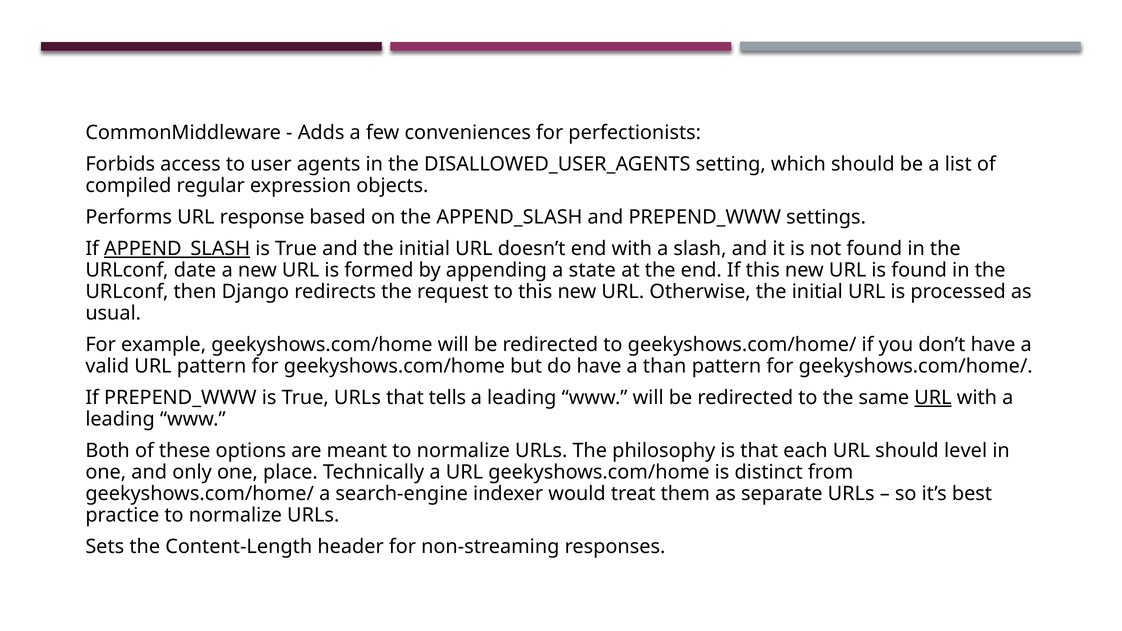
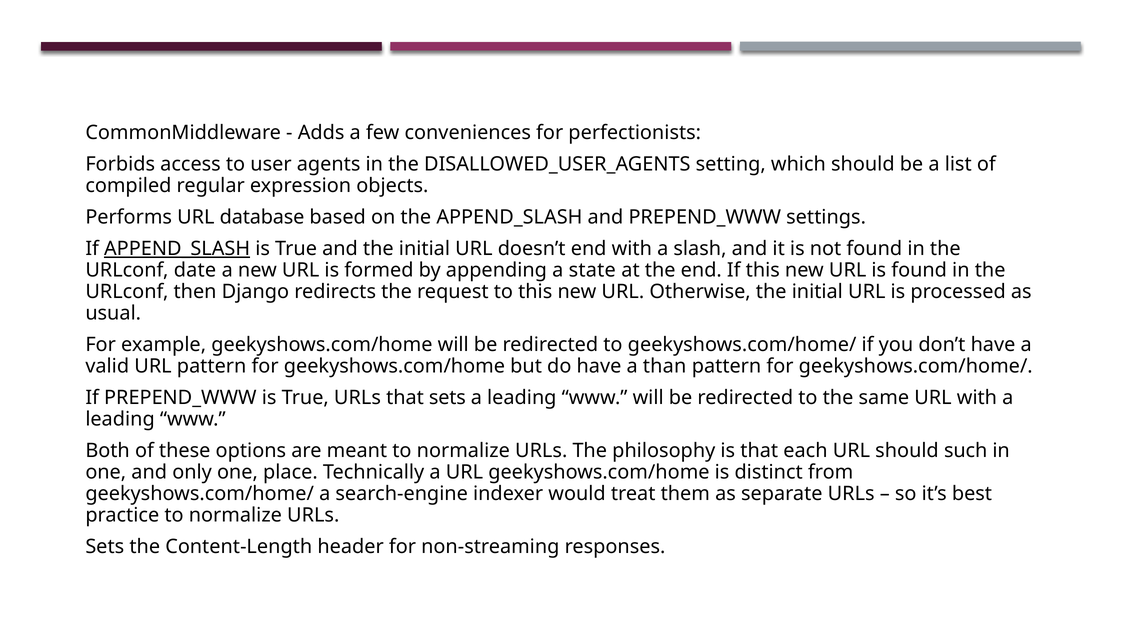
response: response -> database (262, 217)
that tells: tells -> sets (447, 398)
URL underline: present -> none (933, 398)
level: level -> such (966, 451)
